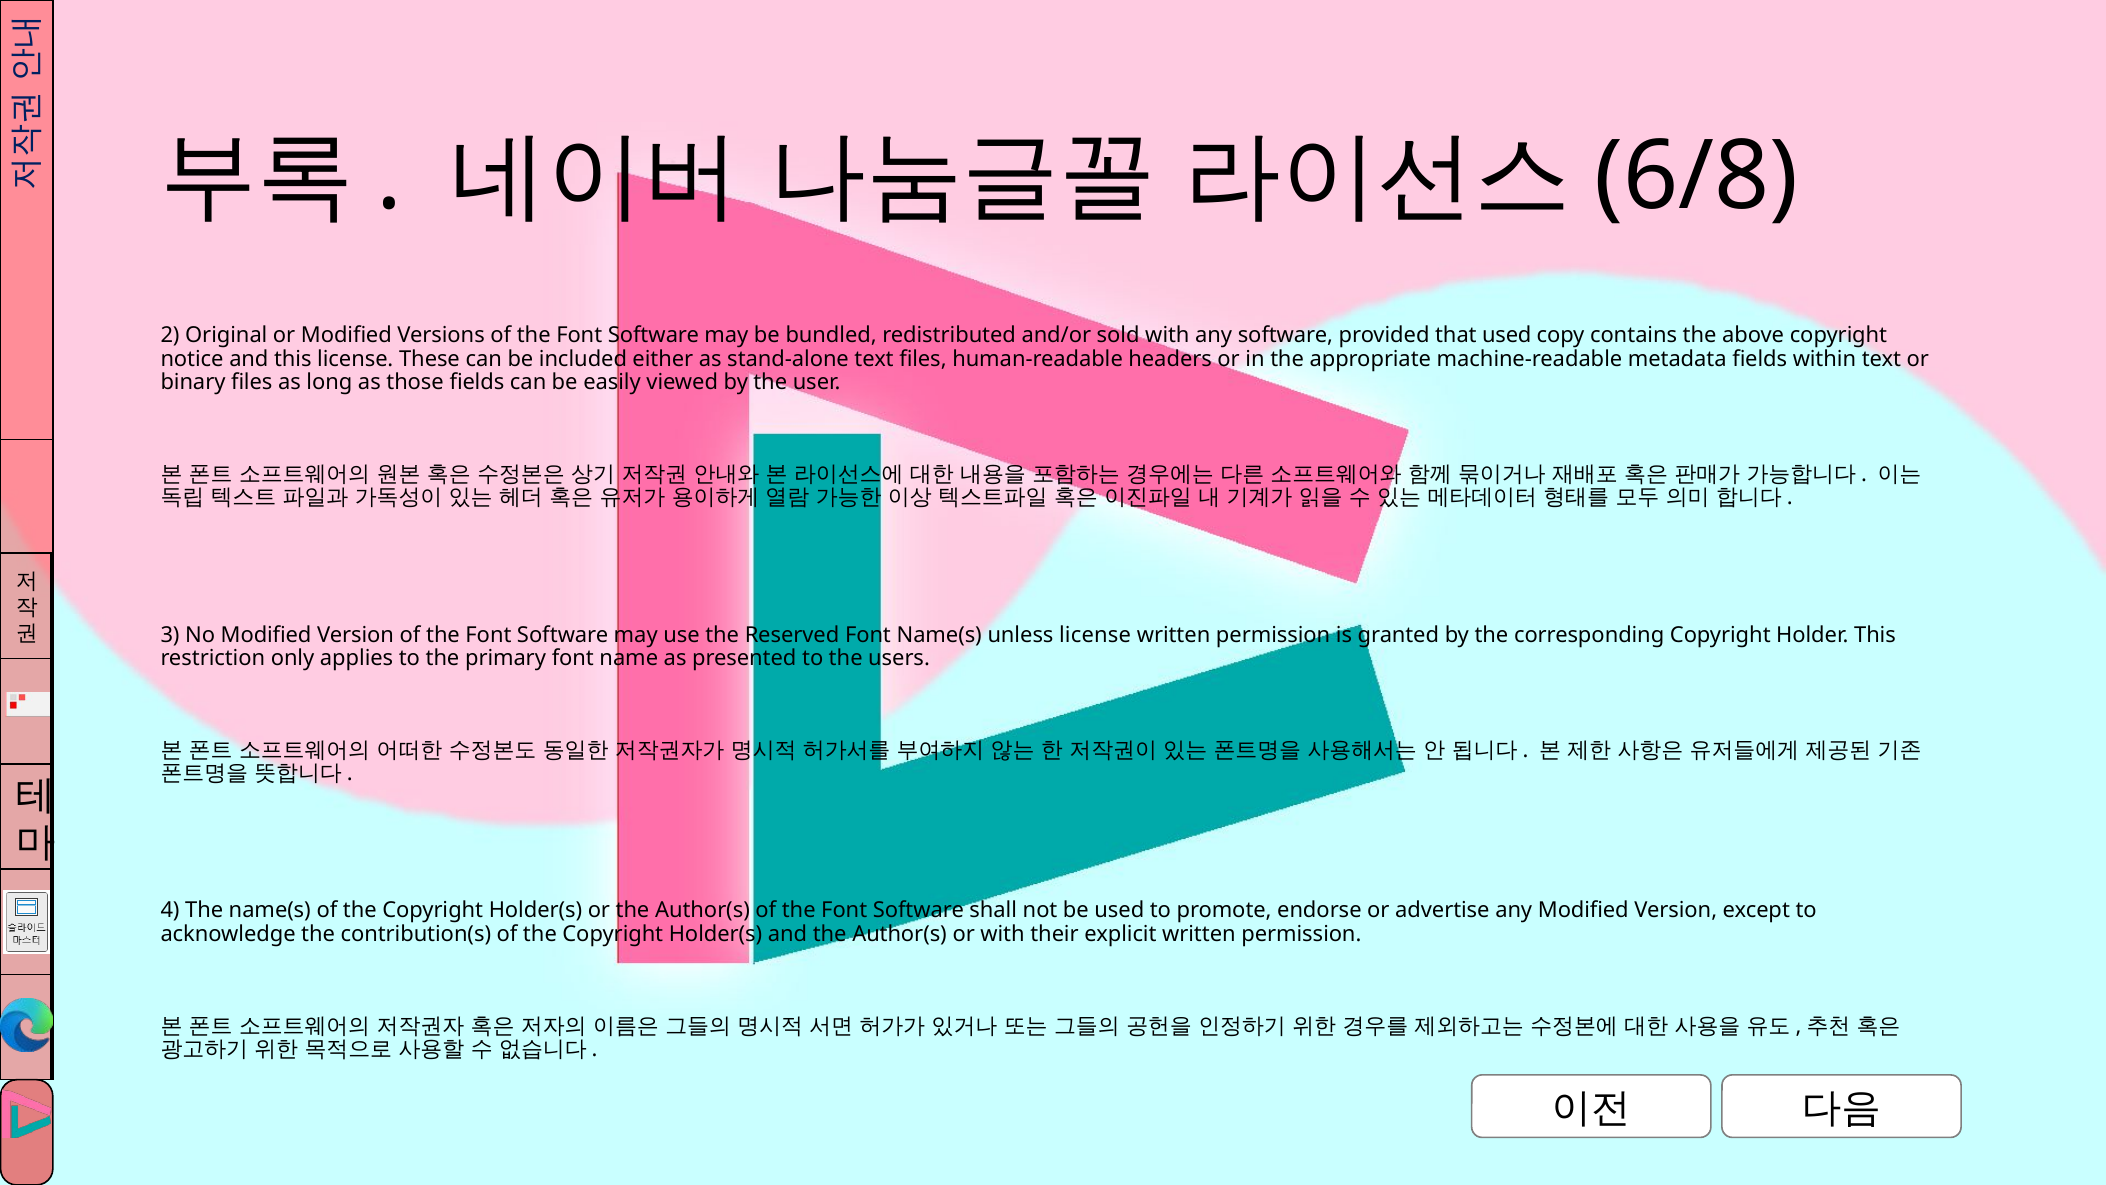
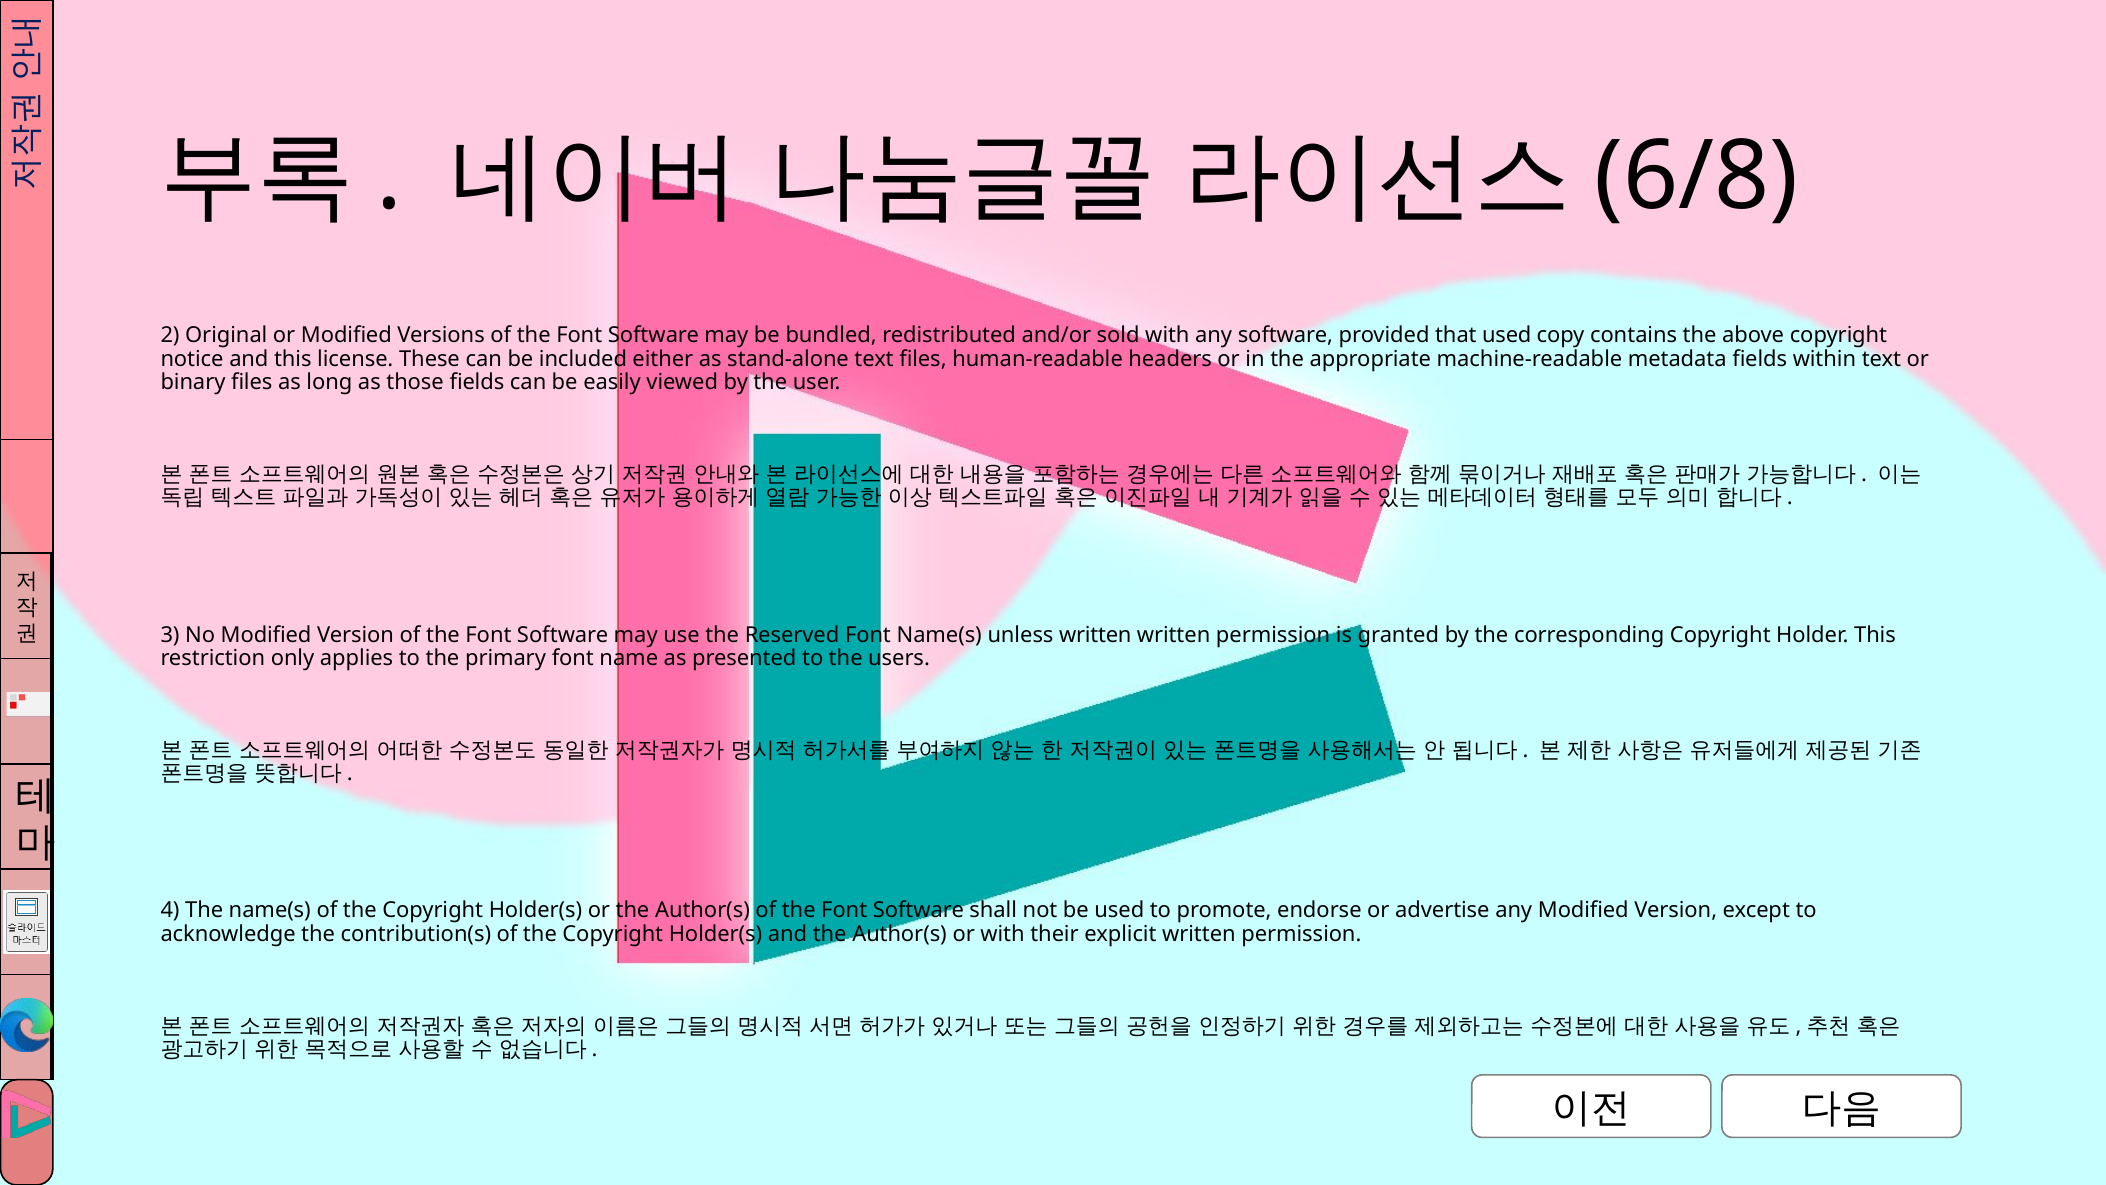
unless license: license -> written (1095, 635)
